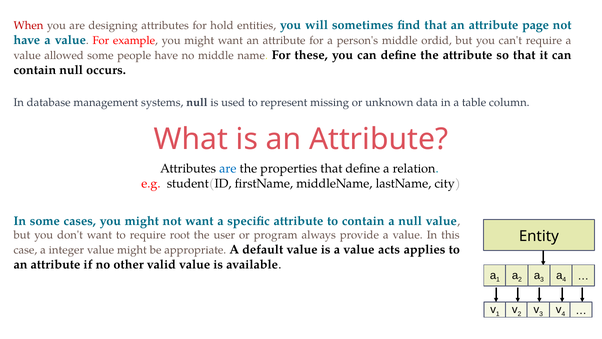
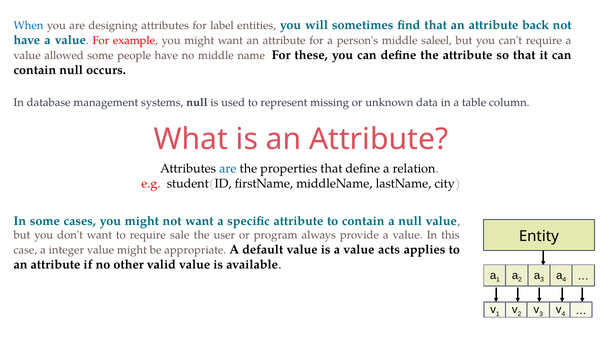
When colour: red -> blue (28, 25)
hold: hold -> label (222, 25)
page: page -> back (536, 25)
ordid: ordid -> saleel (437, 41)
root: root -> sale (180, 235)
